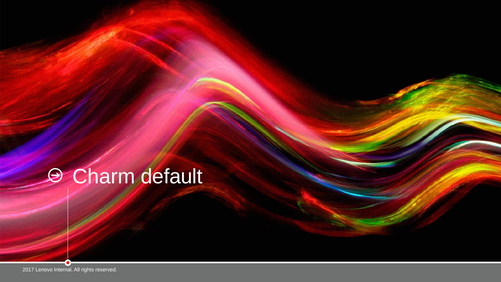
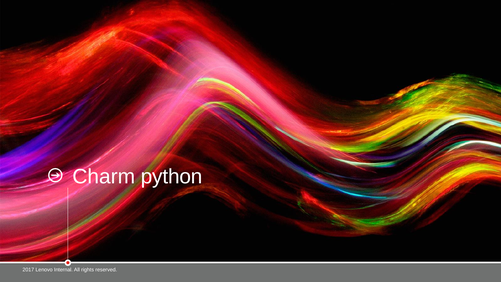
default: default -> python (172, 176)
